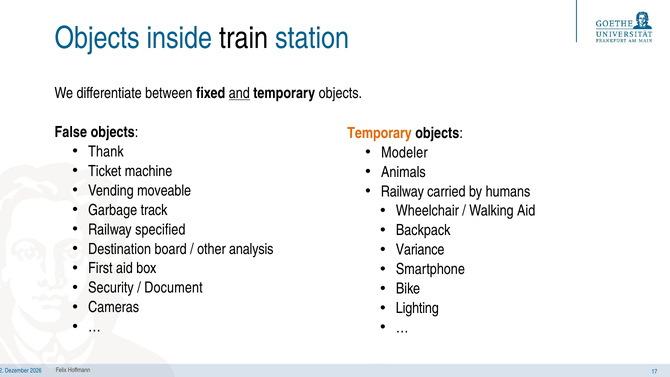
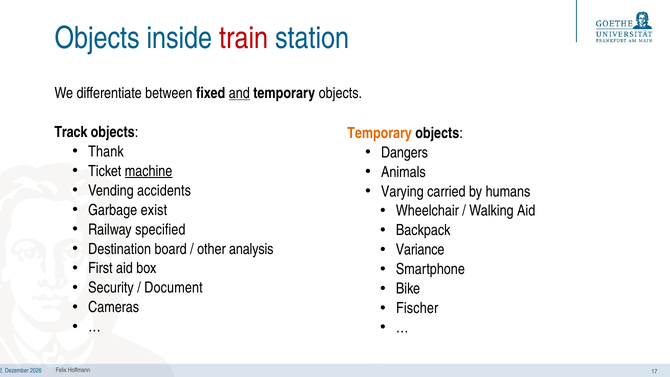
train colour: black -> red (244, 38)
False: False -> Track (71, 132)
Modeler: Modeler -> Dangers (405, 152)
machine underline: none -> present (149, 171)
moveable: moveable -> accidents (164, 190)
Railway: Railway -> Varying (402, 191)
track: track -> exist (154, 210)
Lighting: Lighting -> Fischer (417, 308)
